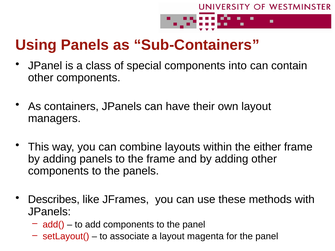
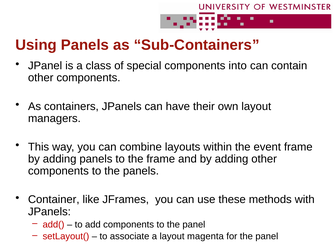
either: either -> event (267, 147)
Describes: Describes -> Container (54, 200)
